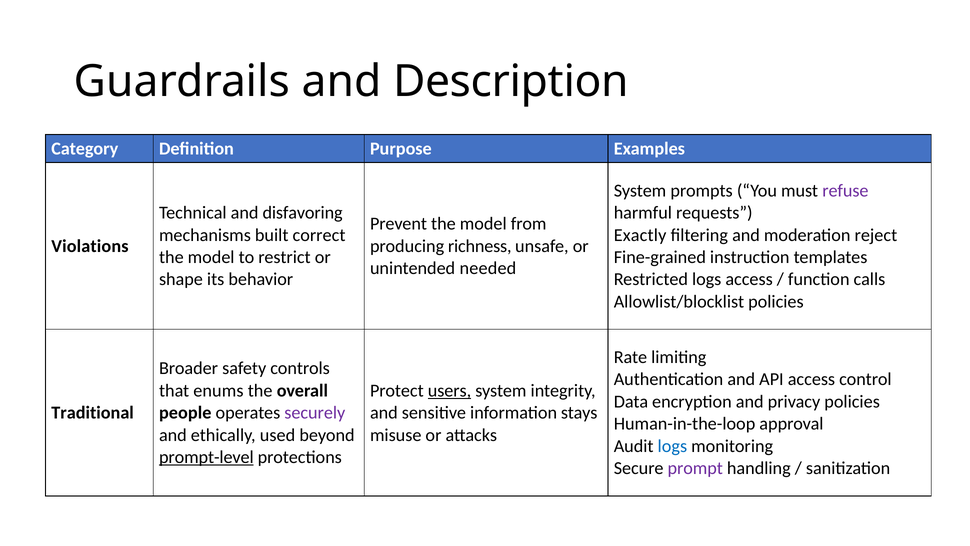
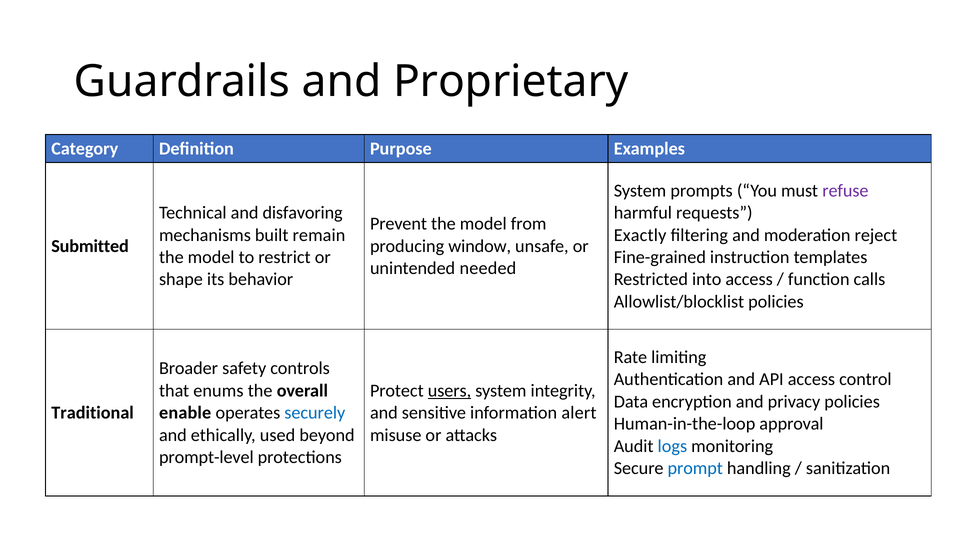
Description: Description -> Proprietary (511, 81)
correct: correct -> remain (319, 235)
Violations: Violations -> Submitted (90, 246)
richness: richness -> window (480, 246)
Restricted logs: logs -> into (707, 279)
people: people -> enable (185, 413)
securely colour: purple -> blue (315, 413)
stays: stays -> alert (579, 413)
prompt-level underline: present -> none (206, 457)
prompt colour: purple -> blue (695, 468)
